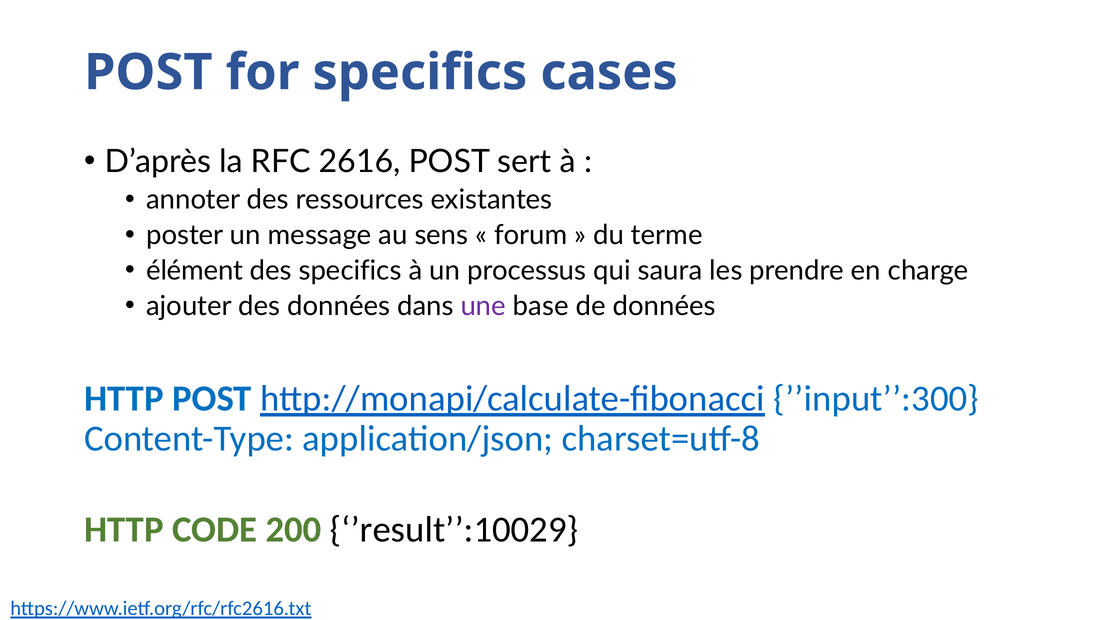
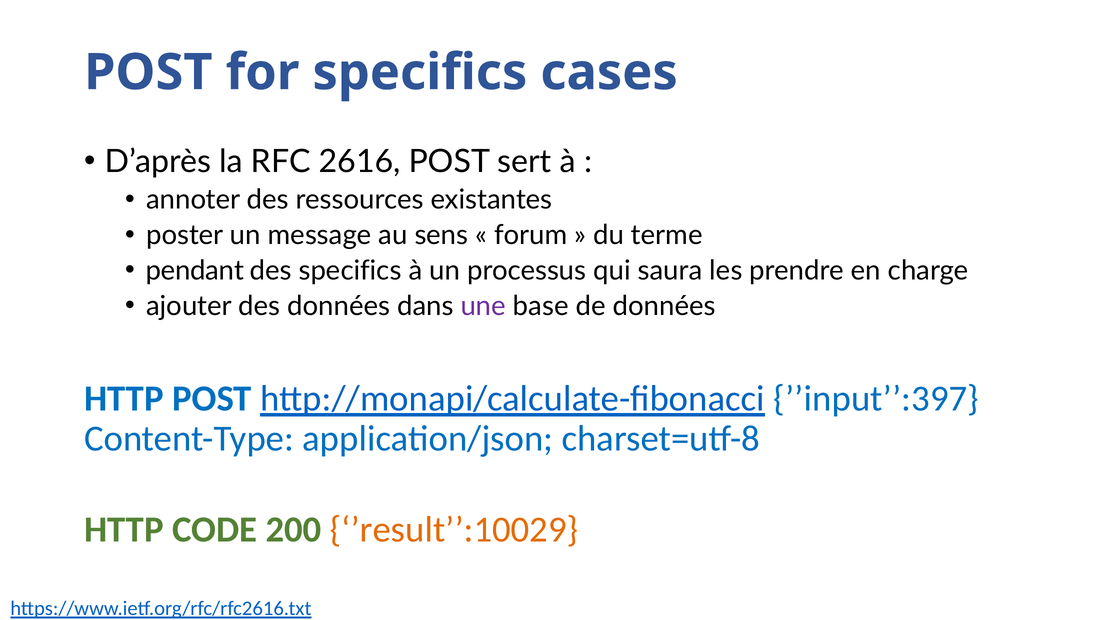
élément: élément -> pendant (195, 271)
’’input’’:300: ’’input’’:300 -> ’’input’’:397 (876, 399)
’result’’:10029 colour: black -> orange (454, 530)
